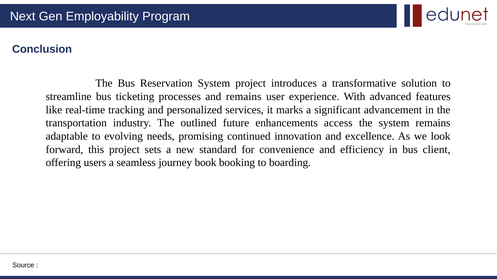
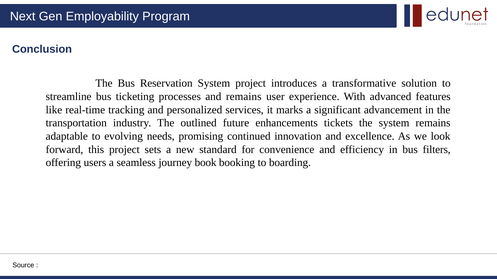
access: access -> tickets (338, 123)
client: client -> filters (437, 150)
